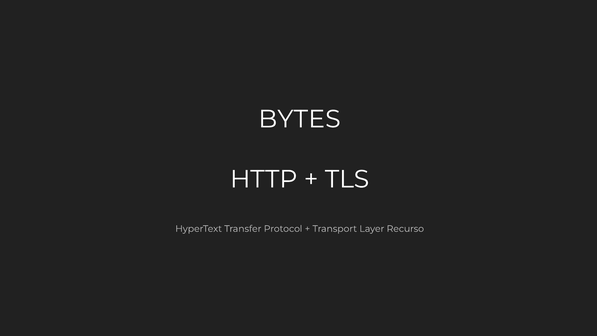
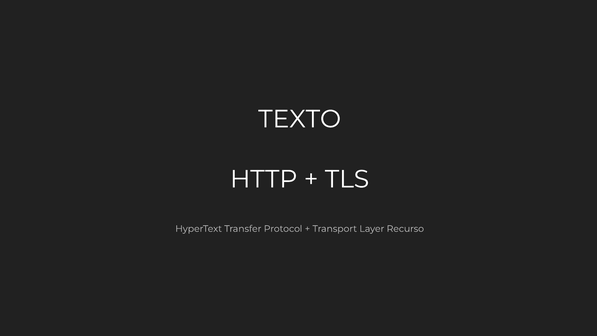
BYTES: BYTES -> TEXTO (300, 119)
